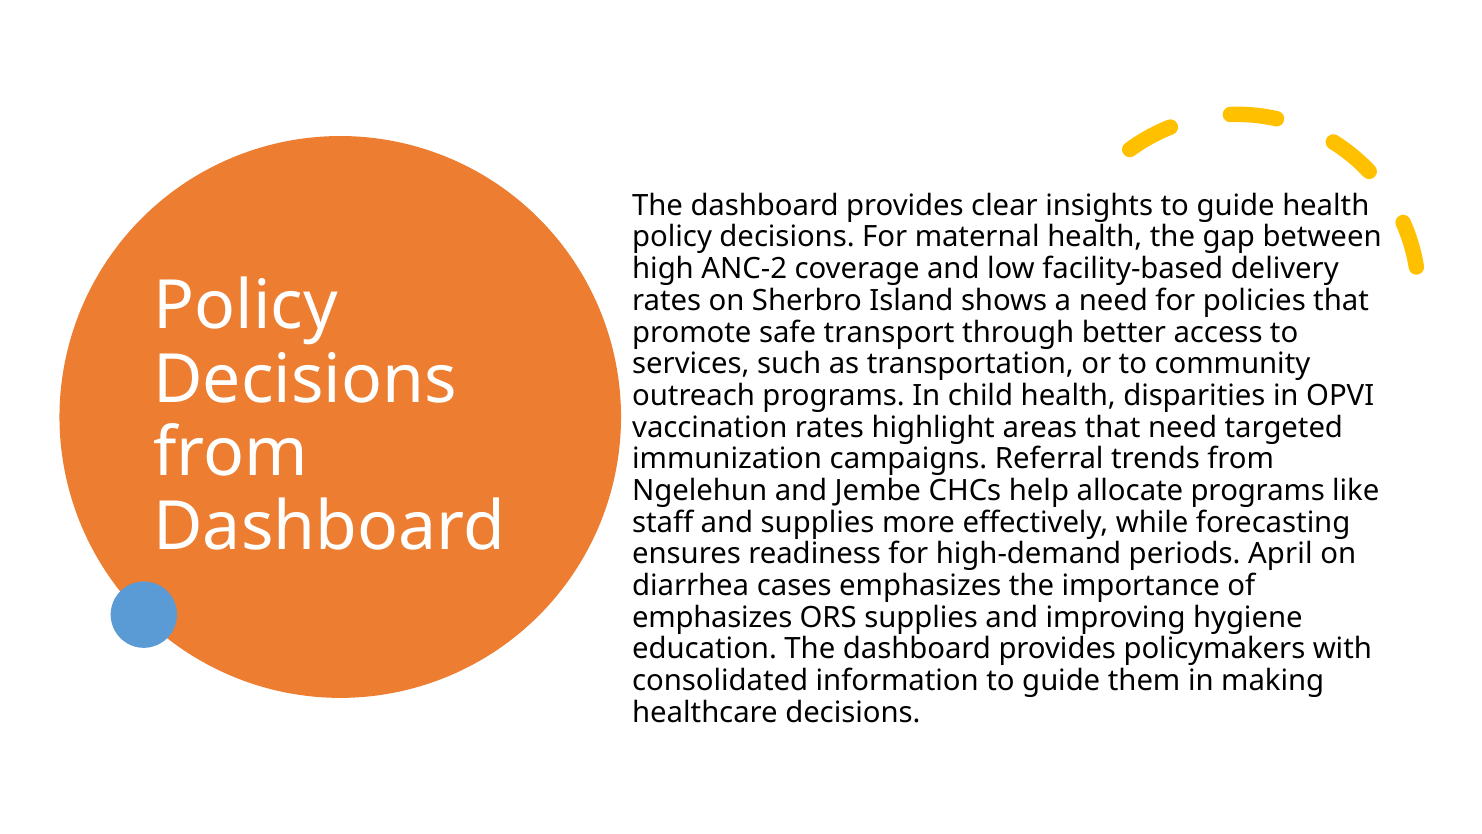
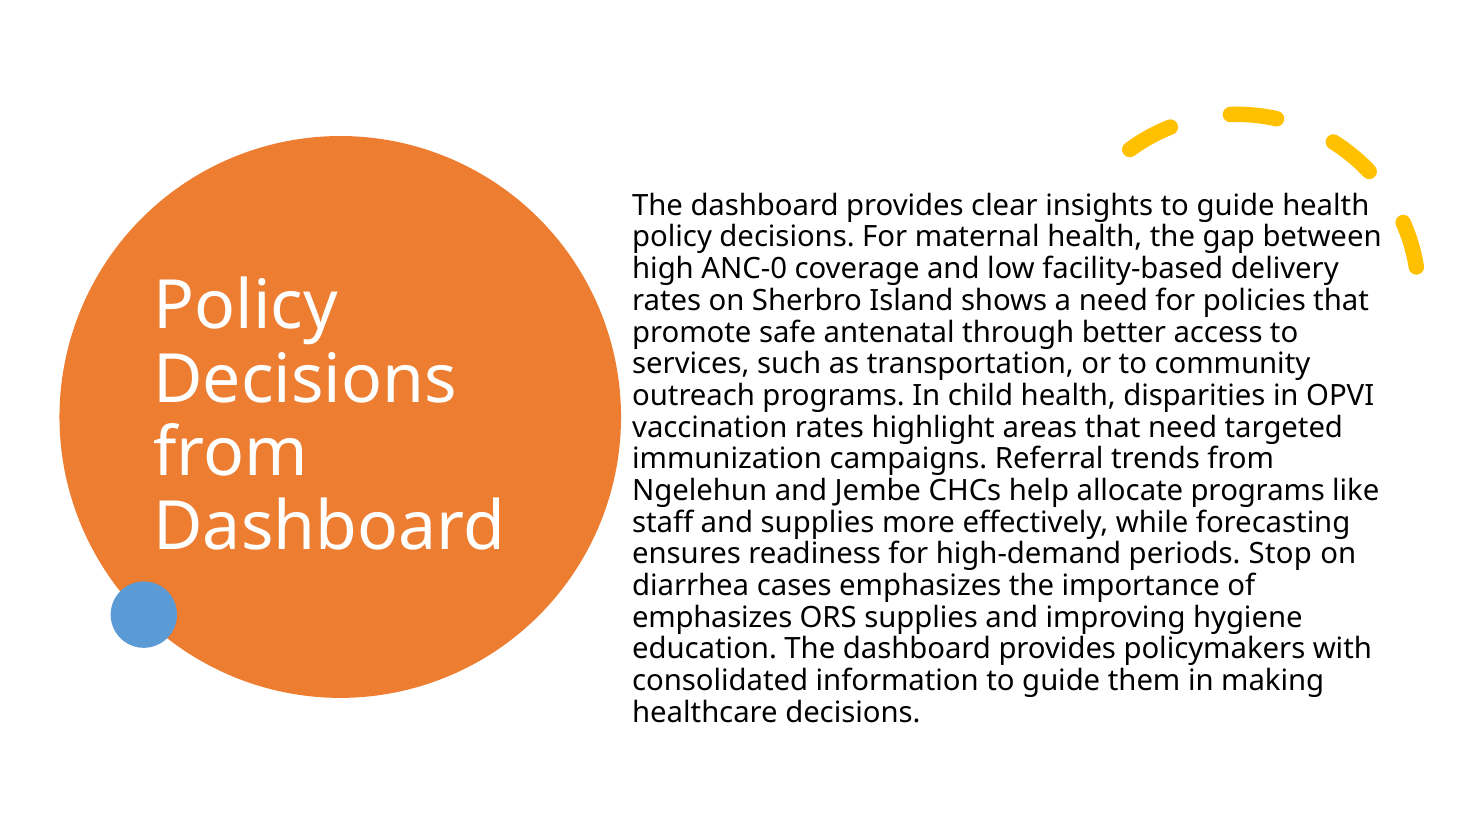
ANC-2: ANC-2 -> ANC-0 (744, 269)
transport: transport -> antenatal (889, 332)
April: April -> Stop (1280, 554)
